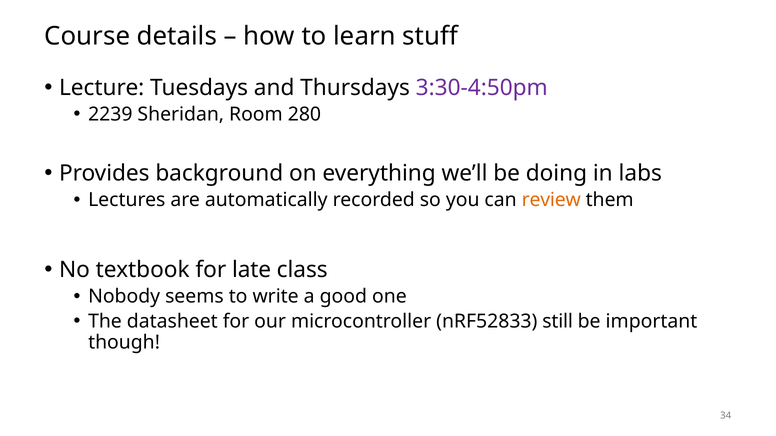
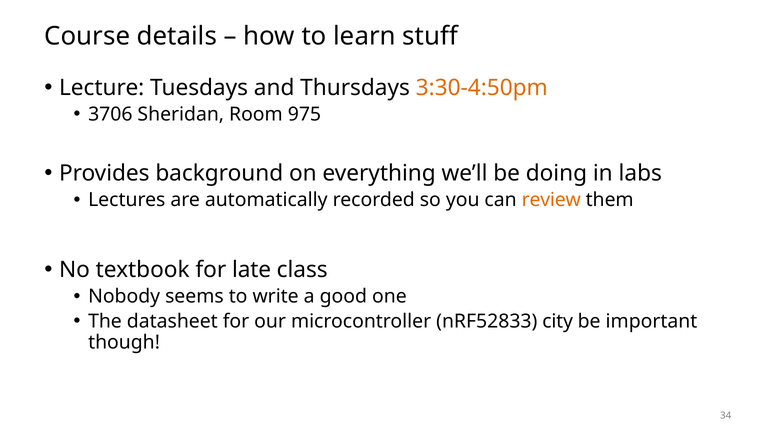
3:30-4:50pm colour: purple -> orange (482, 88)
2239: 2239 -> 3706 (110, 115)
280: 280 -> 975 (304, 115)
still: still -> city (558, 322)
